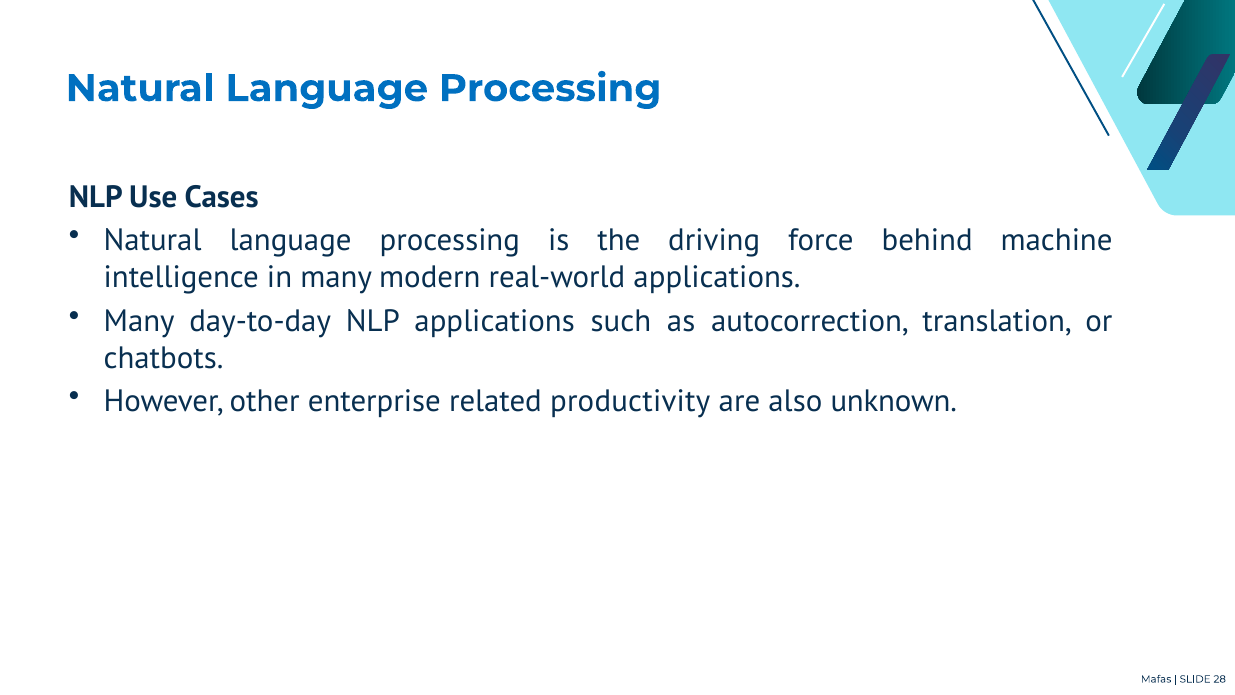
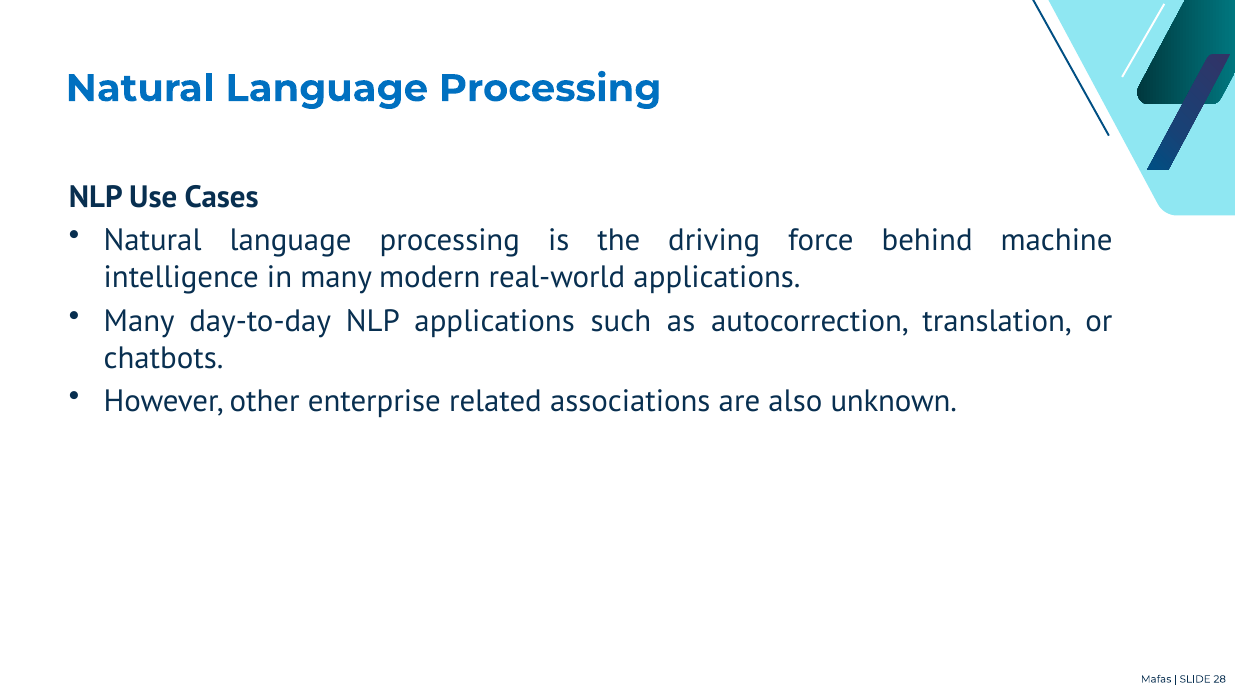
productivity: productivity -> associations (630, 401)
